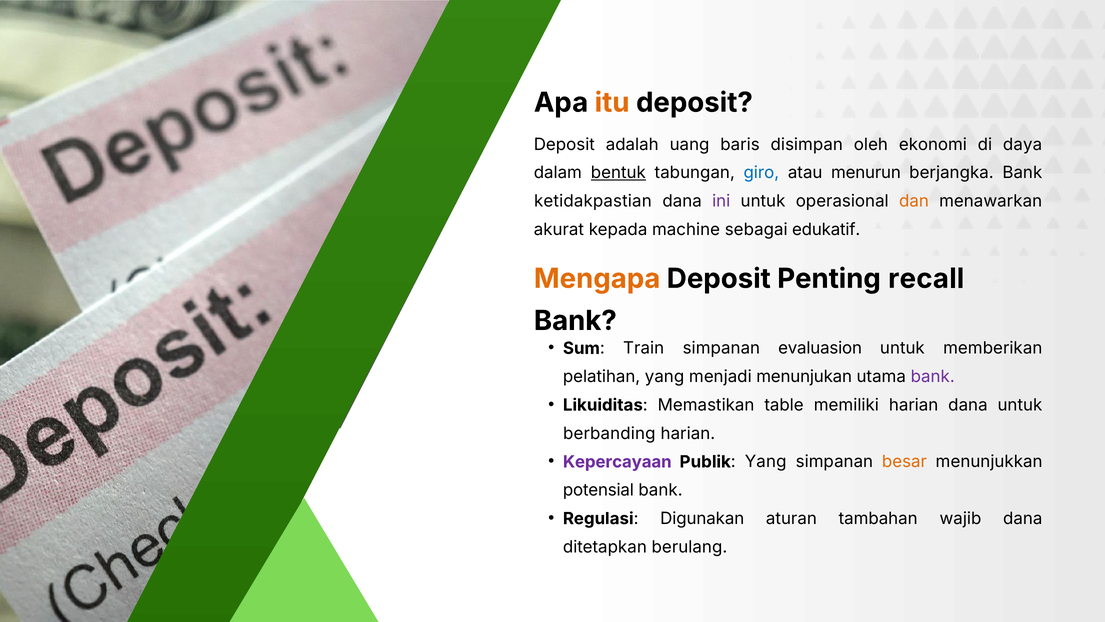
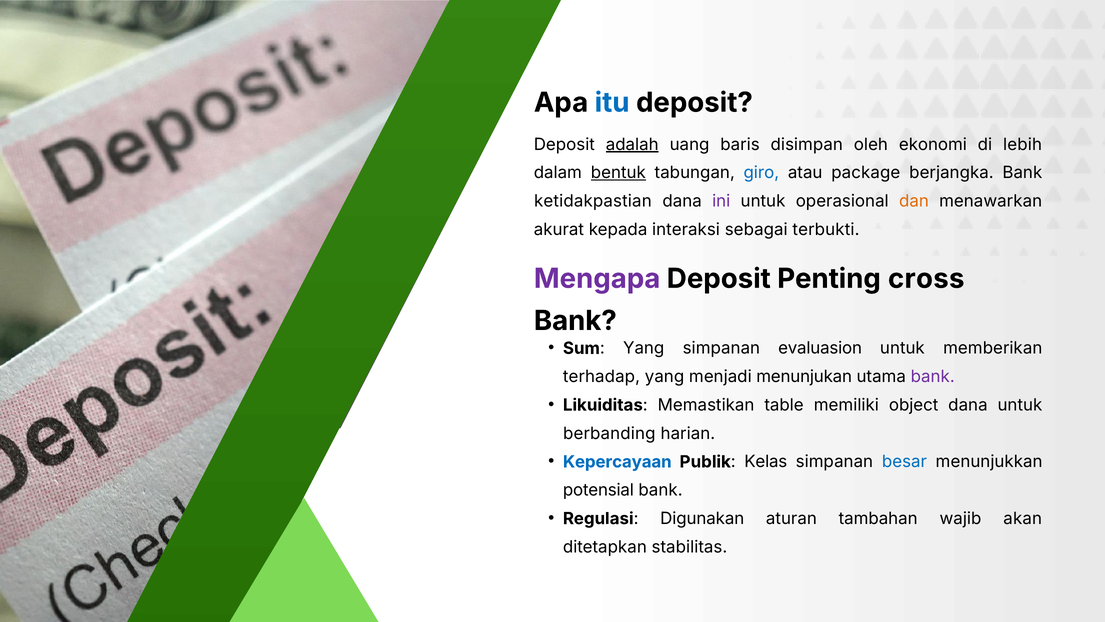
itu colour: orange -> blue (612, 103)
adalah underline: none -> present (632, 144)
daya: daya -> lebih (1023, 144)
menurun: menurun -> package (866, 173)
machine: machine -> interaksi (686, 229)
edukatif: edukatif -> terbukti (826, 229)
Mengapa colour: orange -> purple (597, 279)
recall: recall -> cross (926, 279)
Sum Train: Train -> Yang (644, 348)
pelatihan: pelatihan -> terhadap (601, 376)
memiliki harian: harian -> object (914, 405)
Kepercayaan colour: purple -> blue (617, 462)
Publik Yang: Yang -> Kelas (766, 462)
besar colour: orange -> blue (904, 462)
wajib dana: dana -> akan (1023, 518)
berulang: berulang -> stabilitas (689, 547)
